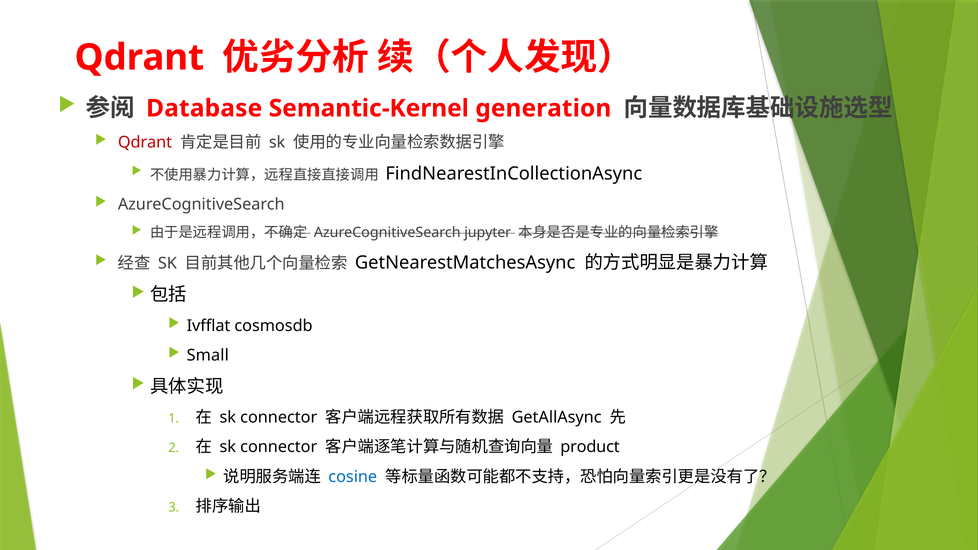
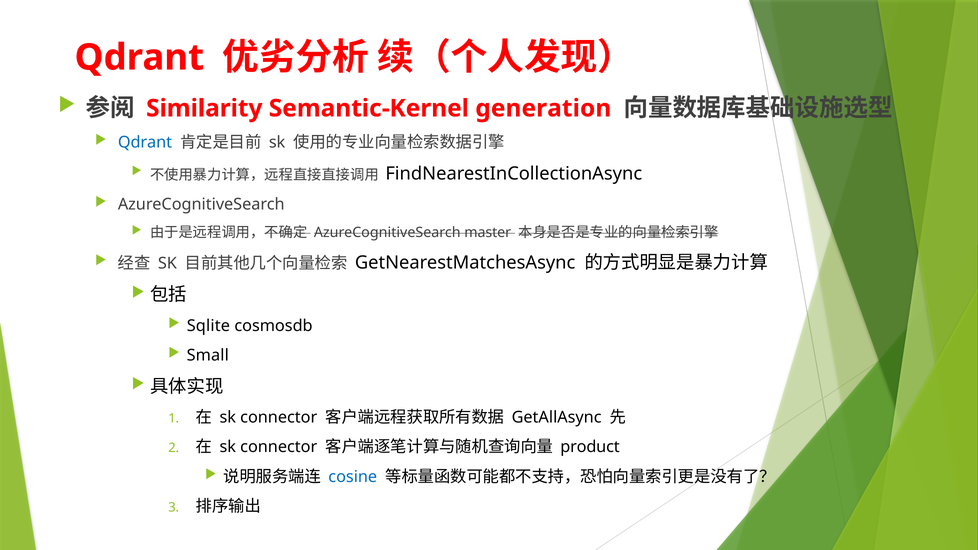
Database: Database -> Similarity (204, 108)
Qdrant colour: red -> blue (145, 142)
jupyter: jupyter -> master (488, 233)
Ivfflat: Ivfflat -> Sqlite (208, 326)
